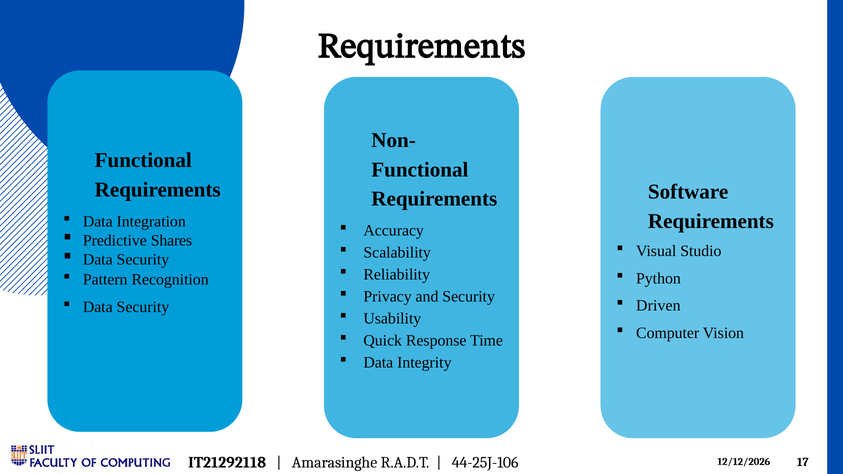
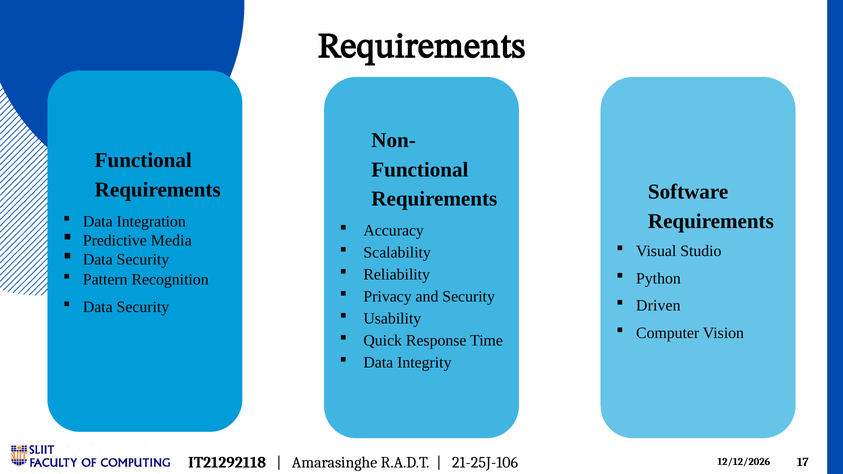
Shares: Shares -> Media (171, 240)
44-25J-106: 44-25J-106 -> 21-25J-106 (485, 463)
